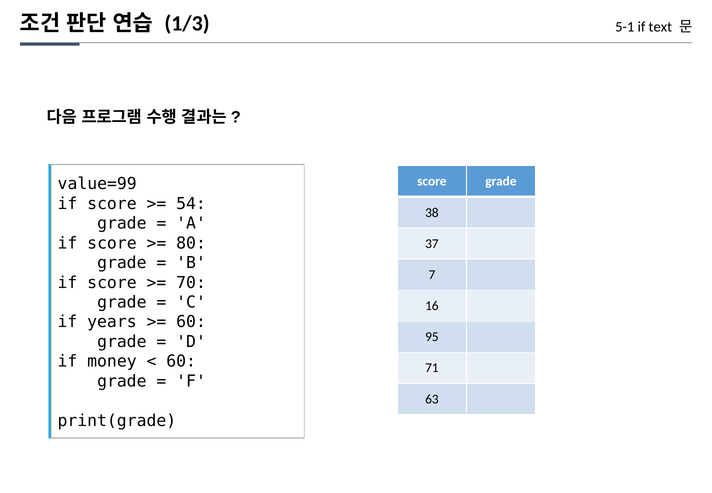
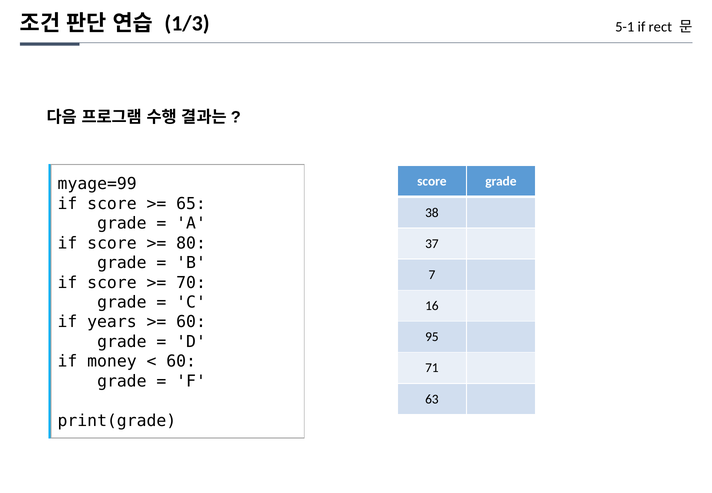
text: text -> rect (660, 27)
value=99: value=99 -> myage=99 (97, 184)
54: 54 -> 65 (191, 204)
